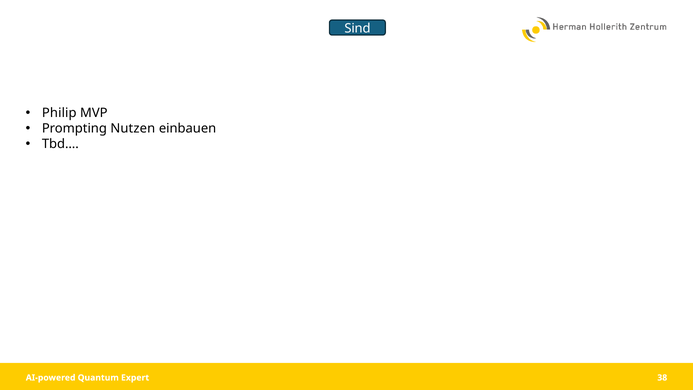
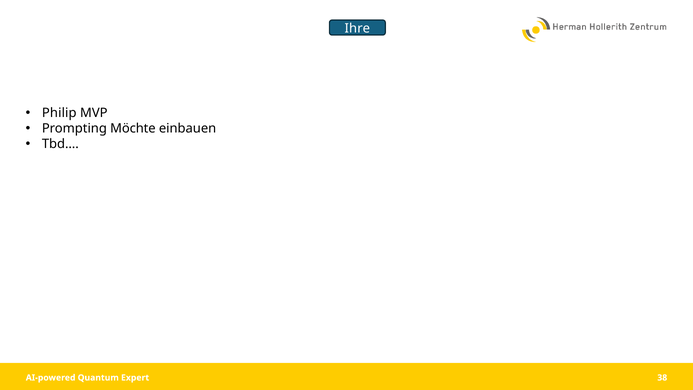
Sind: Sind -> Ihre (357, 28)
Nutzen: Nutzen -> Möchte (133, 128)
